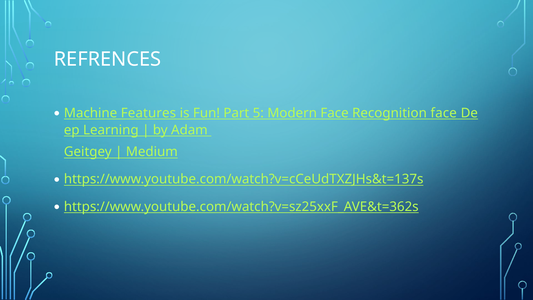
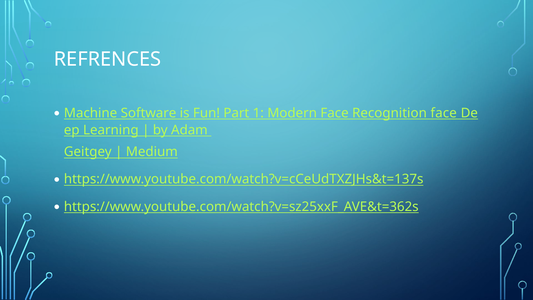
Features: Features -> Software (148, 113)
5: 5 -> 1 (258, 113)
